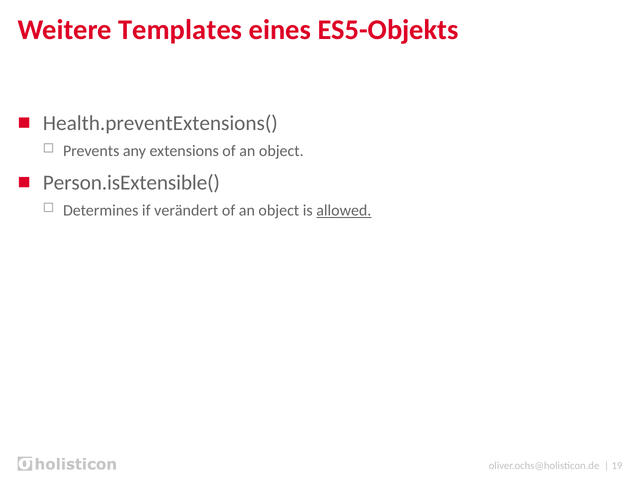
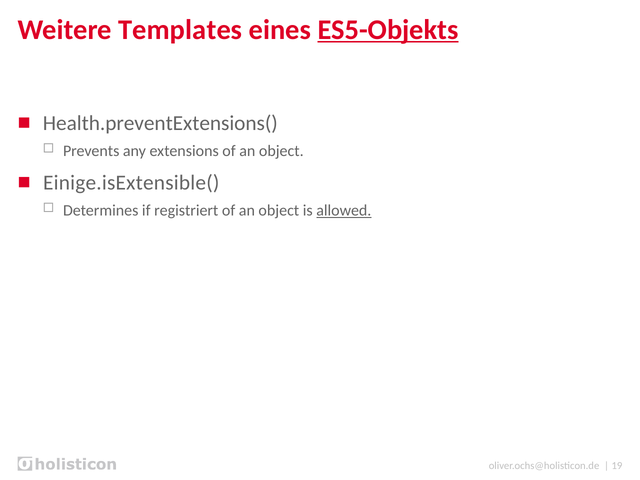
ES5-Objekts underline: none -> present (388, 30)
Person.isExtensible(: Person.isExtensible( -> Einige.isExtensible( (131, 183)
verändert: verändert -> registriert (186, 211)
